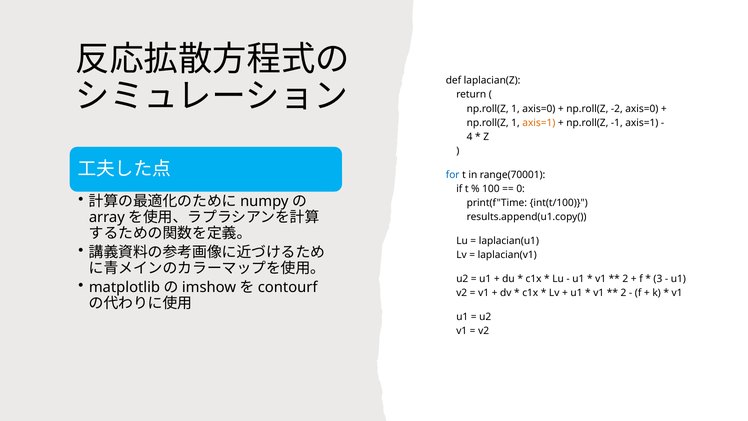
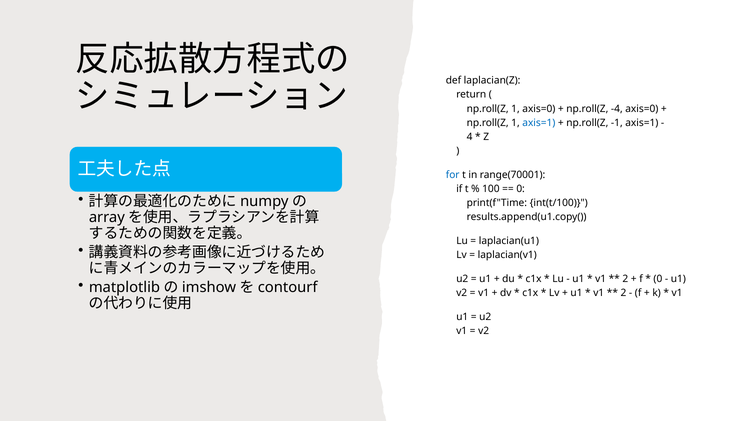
-2: -2 -> -4 (617, 109)
axis=1 colour: orange -> blue (539, 123)
3: 3 -> 0 (658, 279)
